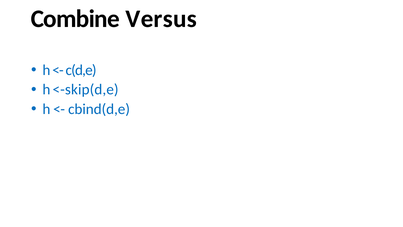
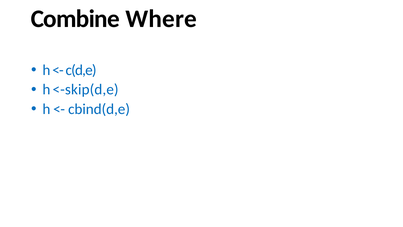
Versus: Versus -> Where (161, 19)
